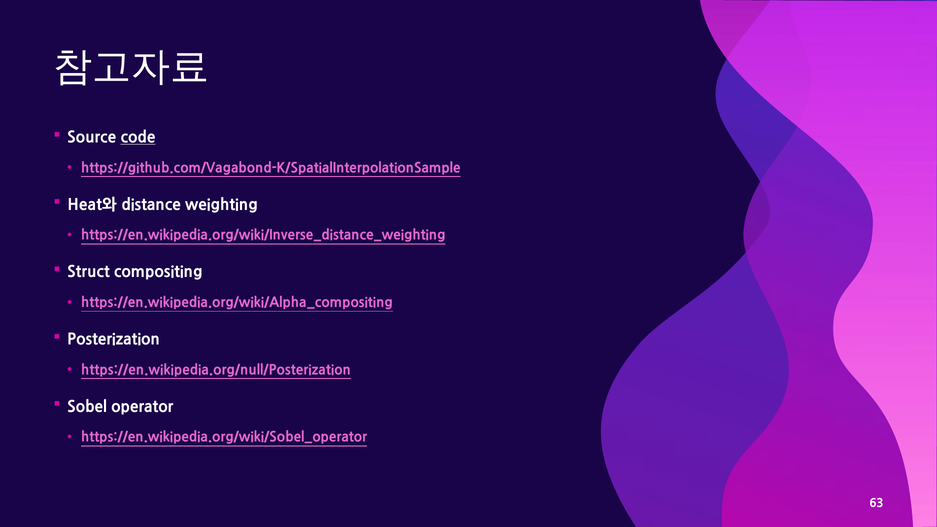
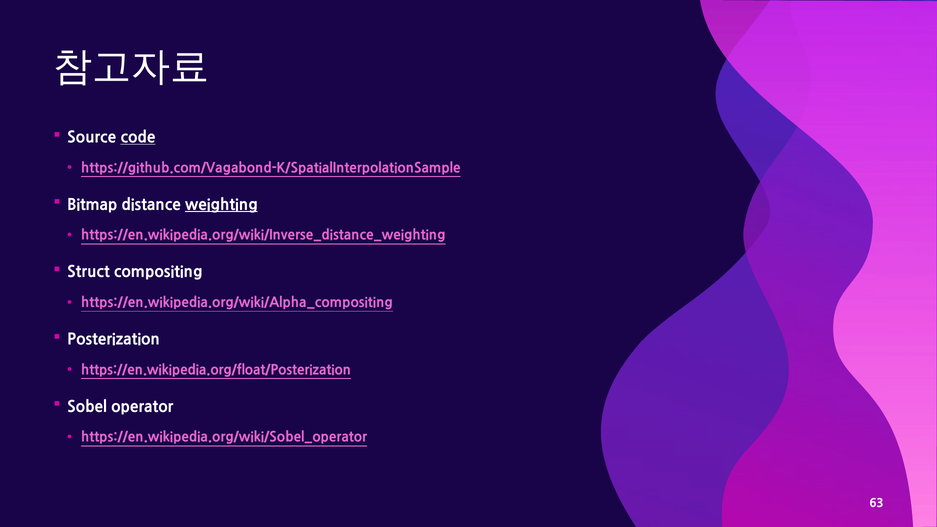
Heat와: Heat와 -> Bitmap (92, 205)
weighting underline: none -> present (221, 205)
https://en.wikipedia.org/null/Posterization: https://en.wikipedia.org/null/Posterization -> https://en.wikipedia.org/float/Posterization (216, 370)
